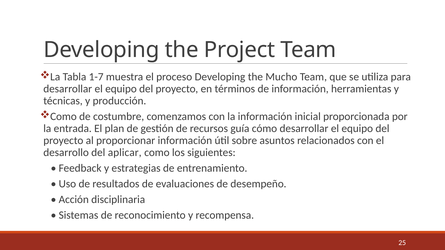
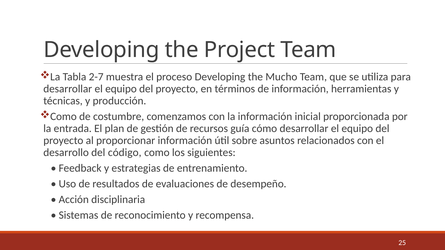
1-7: 1-7 -> 2-7 (96, 77)
aplicar: aplicar -> código (125, 153)
